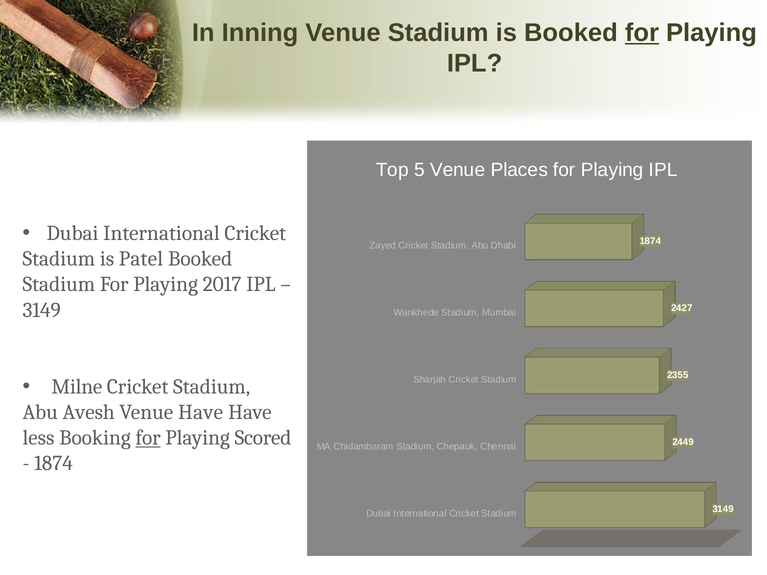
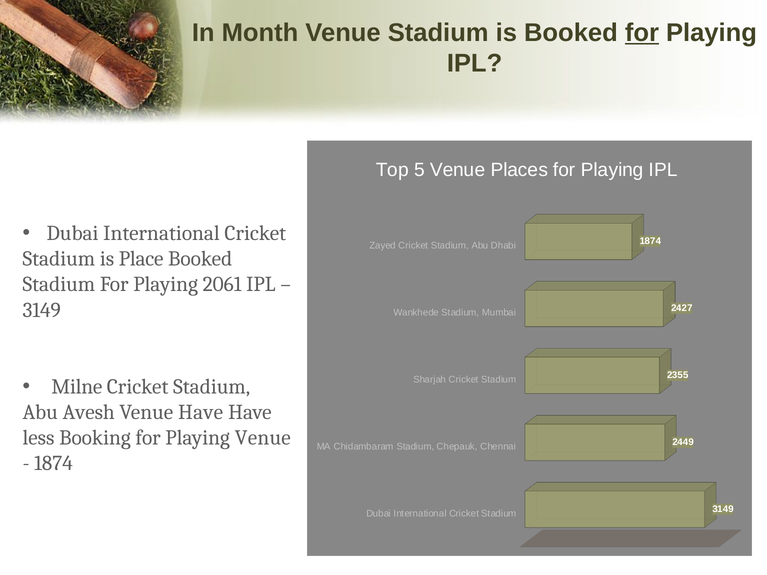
Inning: Inning -> Month (260, 33)
Patel: Patel -> Place (141, 259)
2017: 2017 -> 2061 (222, 285)
for underline: present -> none (148, 438)
Playing Scored: Scored -> Venue (263, 438)
